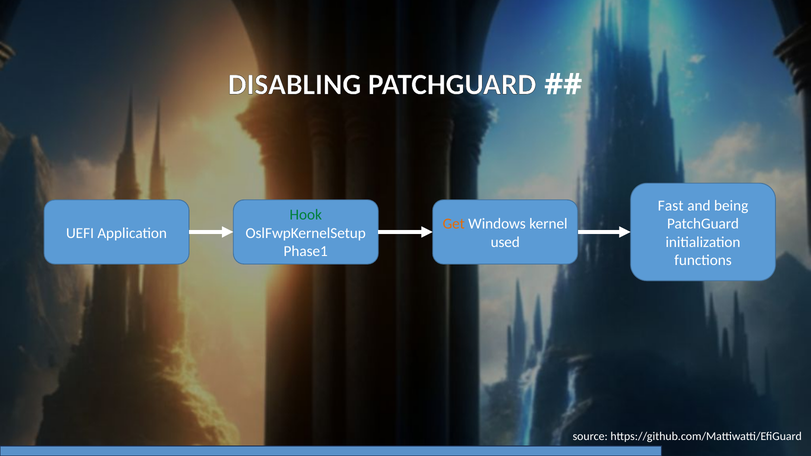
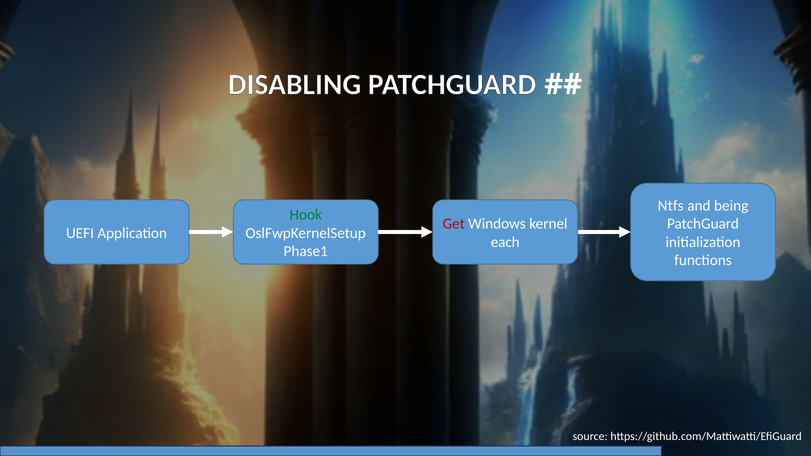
Fast: Fast -> Ntfs (671, 206)
Get colour: orange -> red (454, 224)
used: used -> each (505, 242)
